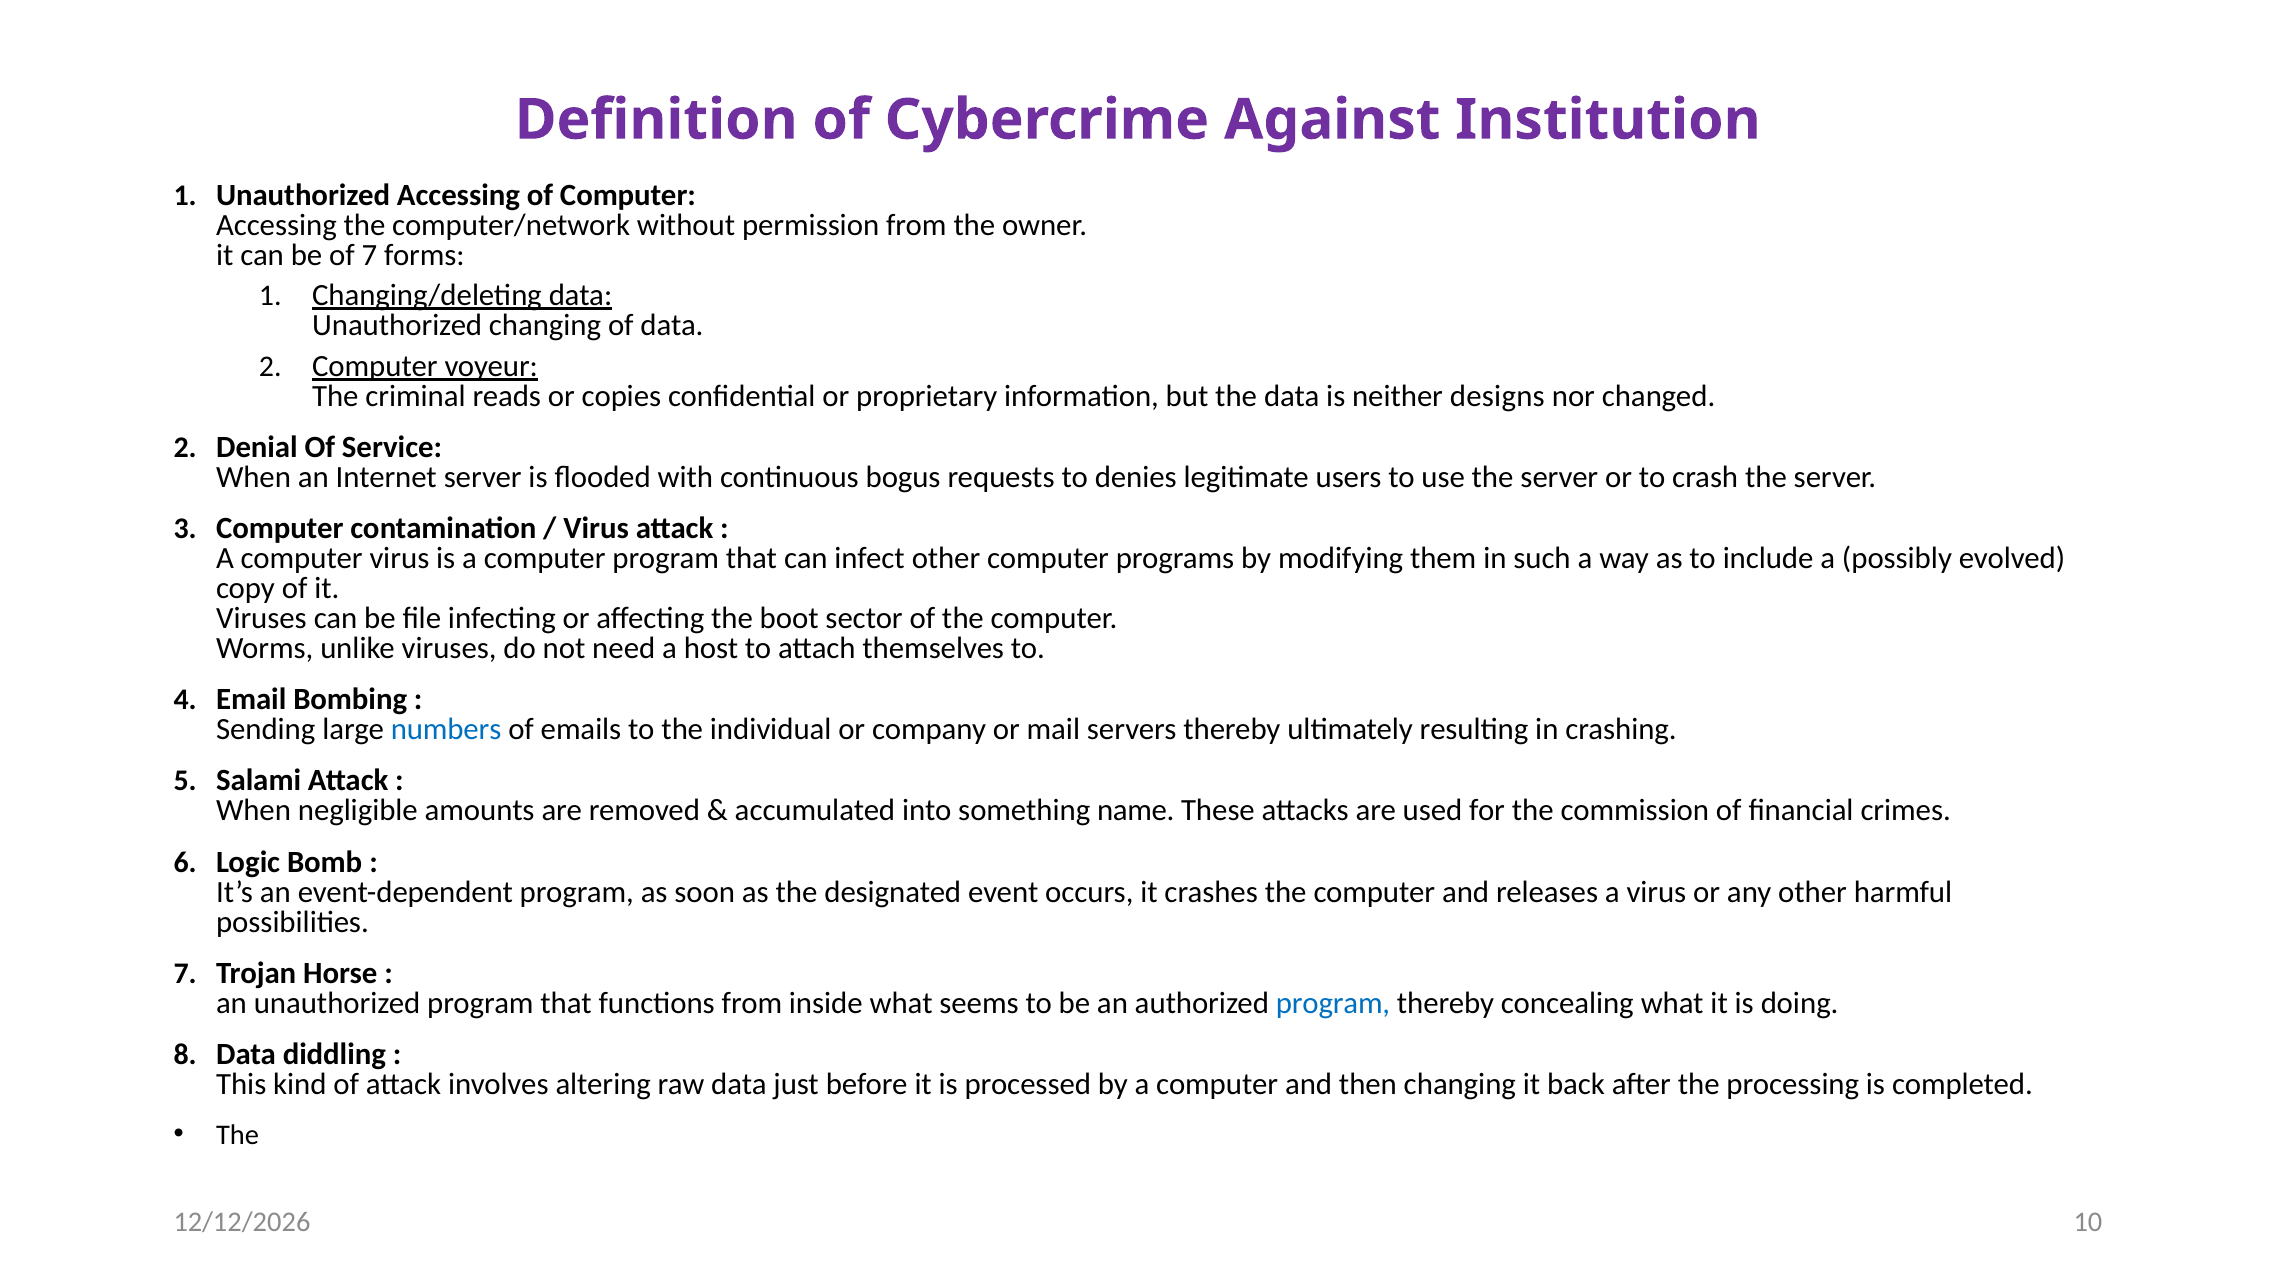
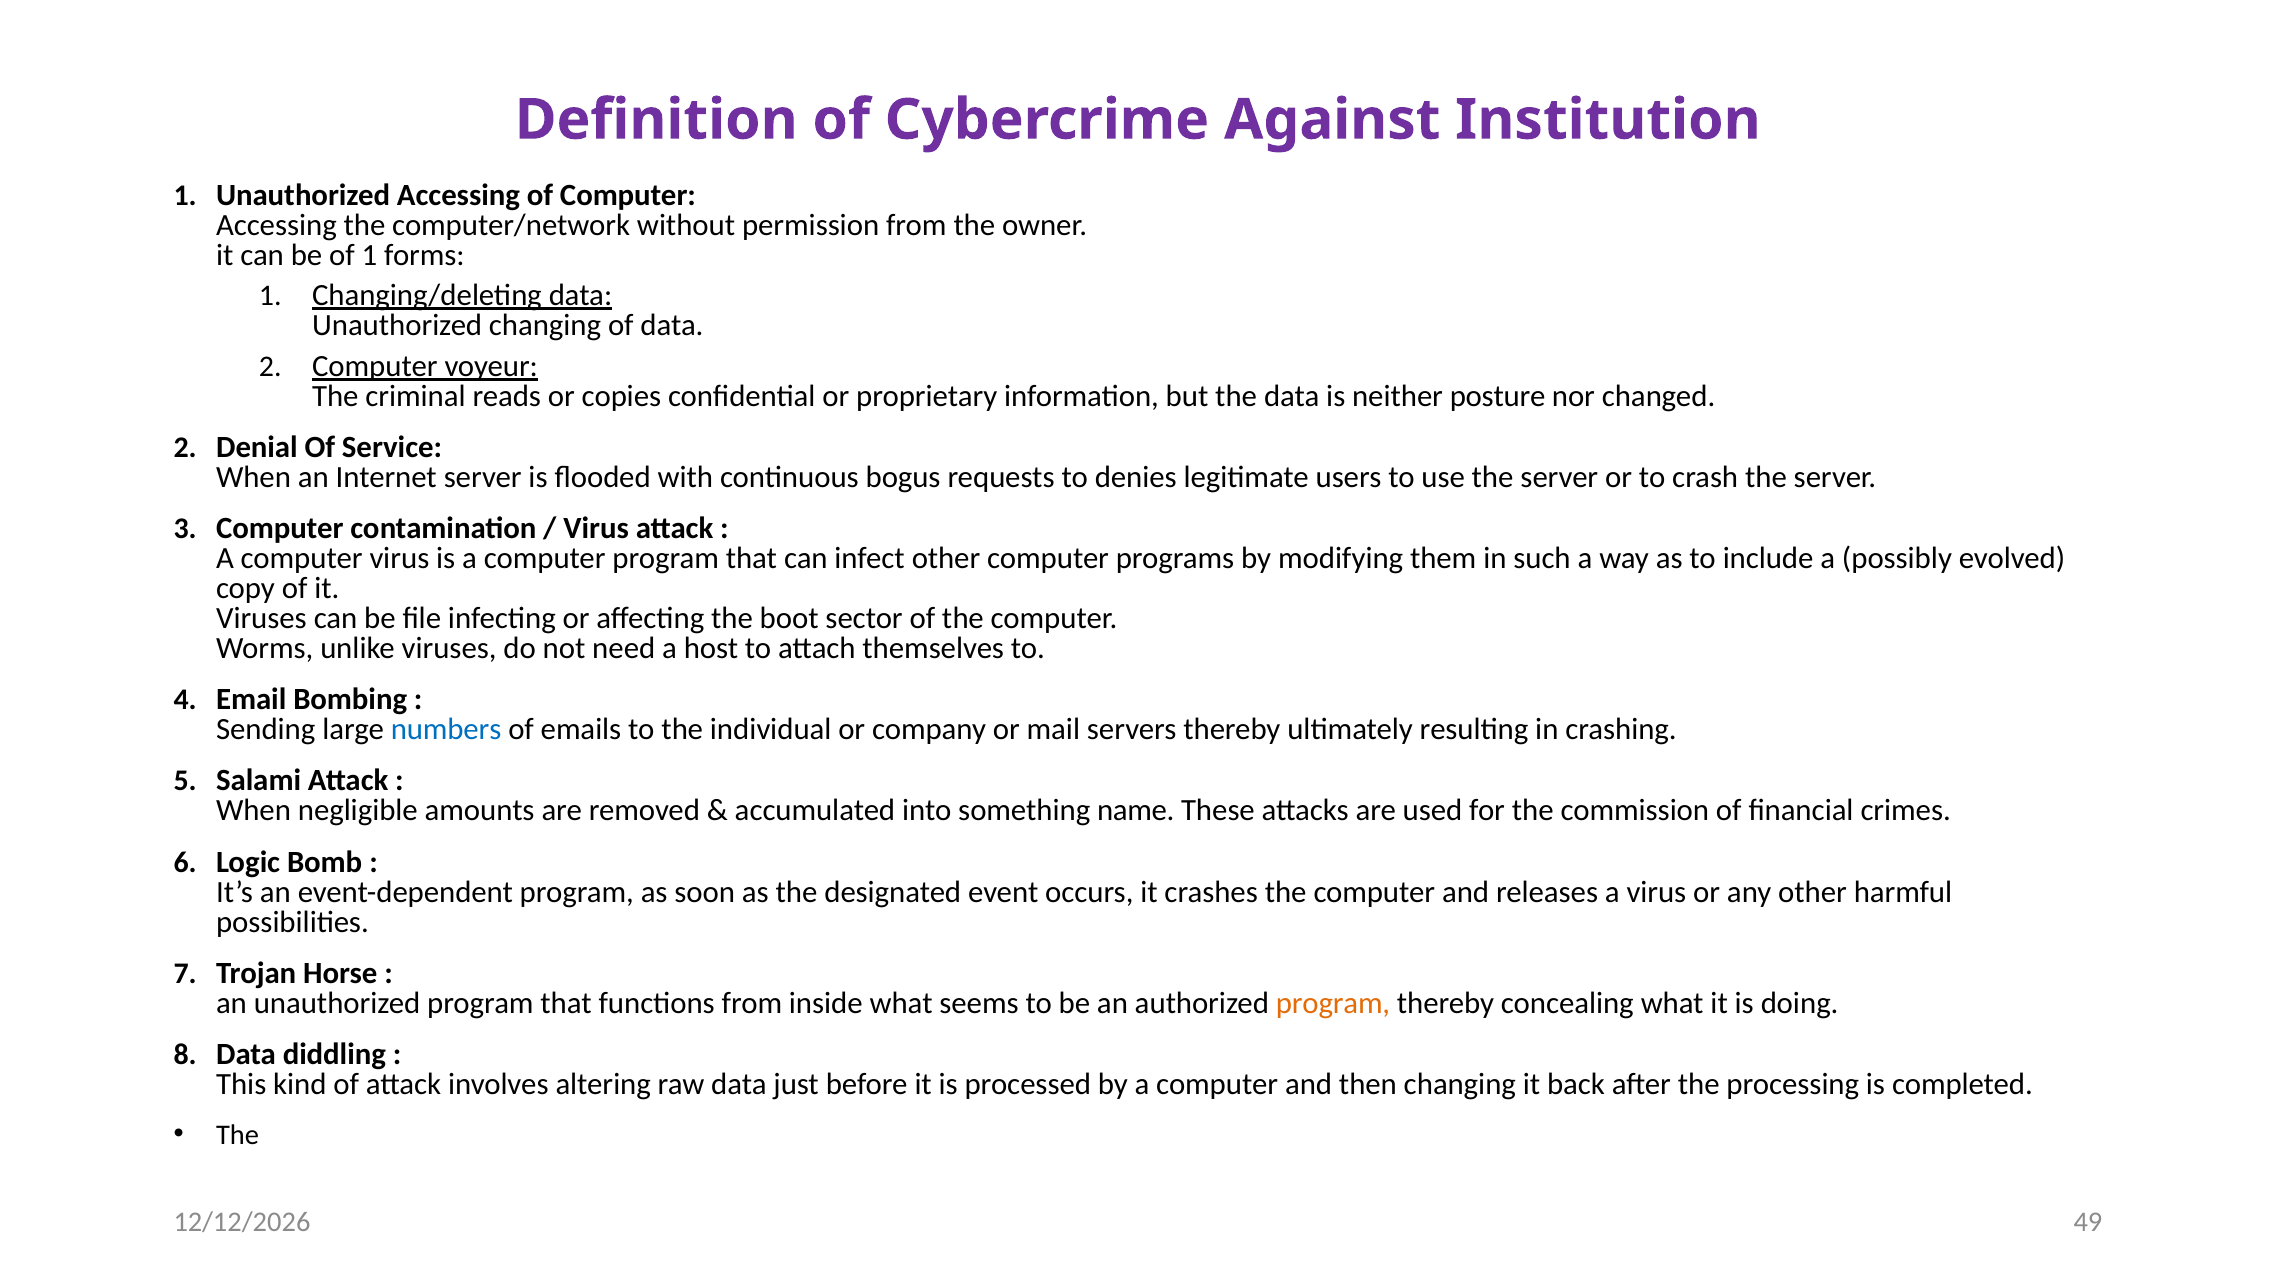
of 7: 7 -> 1 (370, 255)
designs: designs -> posture (1498, 396)
program colour: blue -> orange (1333, 1003)
10: 10 -> 49 (2088, 1222)
